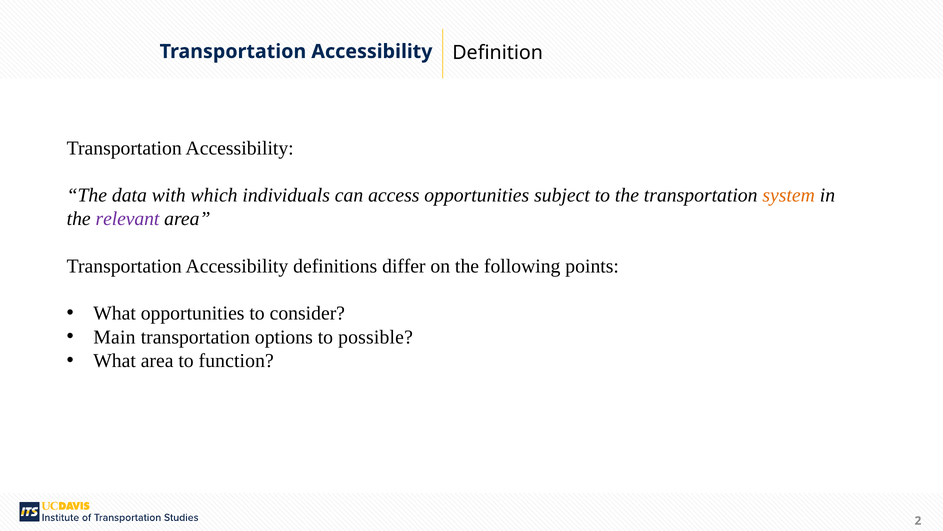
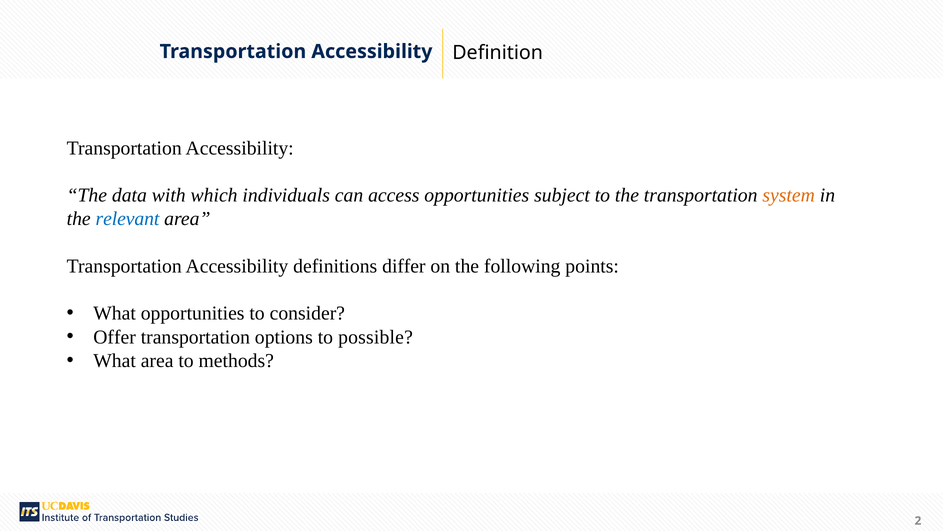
relevant colour: purple -> blue (128, 219)
Main: Main -> Offer (115, 337)
function: function -> methods (236, 360)
